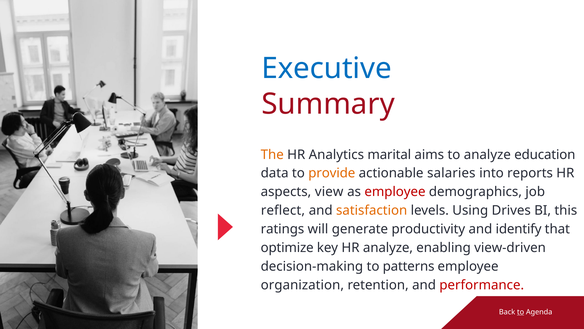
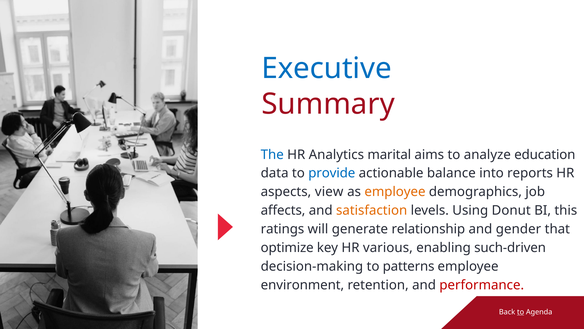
The colour: orange -> blue (272, 154)
provide colour: orange -> blue (332, 173)
salaries: salaries -> balance (451, 173)
employee colour: red -> orange (395, 192)
reflect: reflect -> affects (283, 210)
Drives: Drives -> Donut (511, 210)
productivity: productivity -> relationship (428, 229)
identify: identify -> gender (518, 229)
HR analyze: analyze -> various (388, 247)
view-driven: view-driven -> such-driven (510, 247)
organization: organization -> environment (302, 285)
